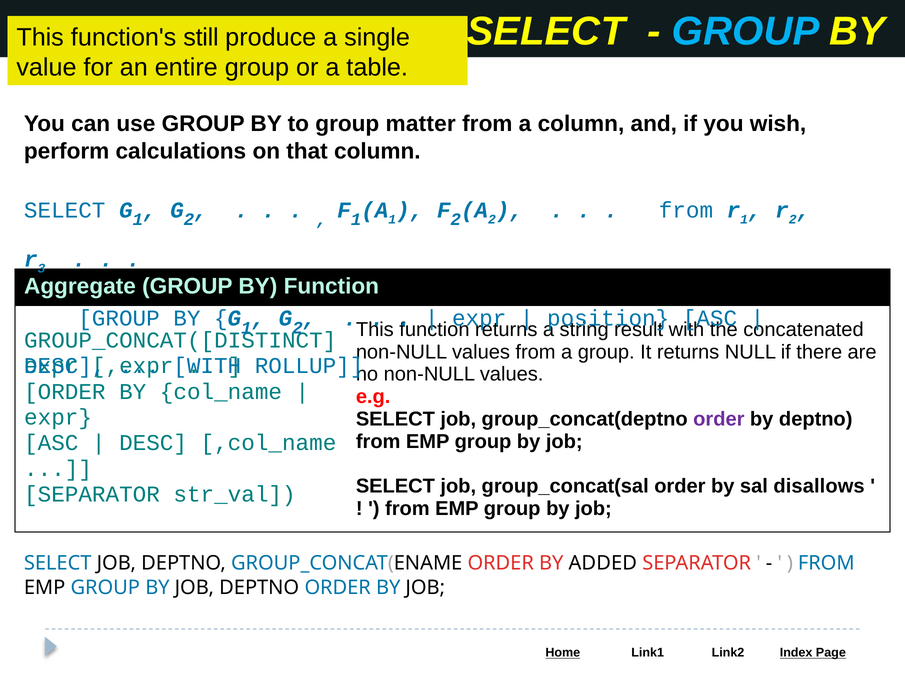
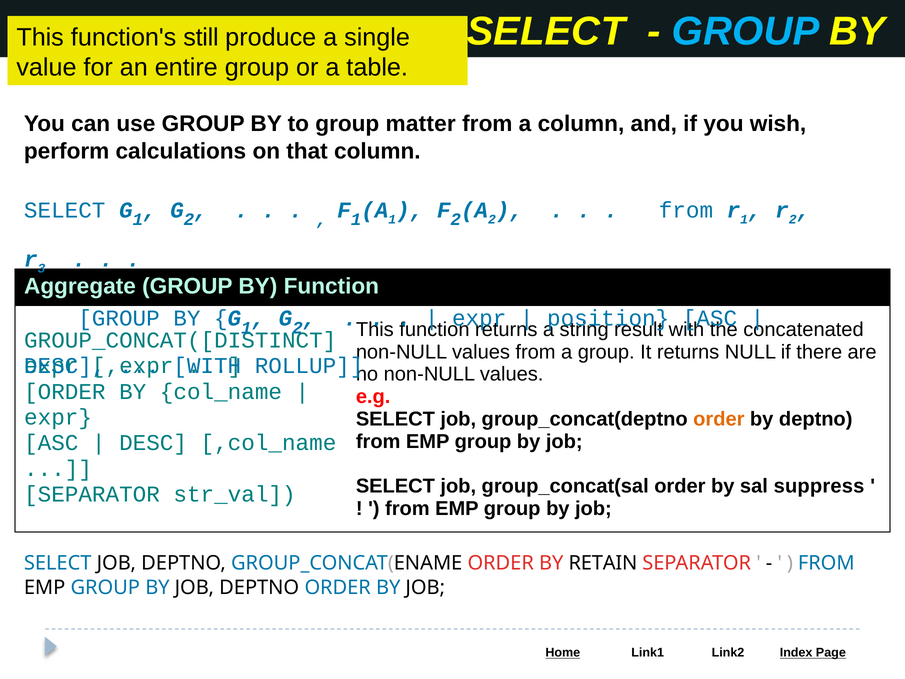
order colour: purple -> orange (719, 419)
disallows: disallows -> suppress (819, 486)
ADDED: ADDED -> RETAIN (603, 563)
